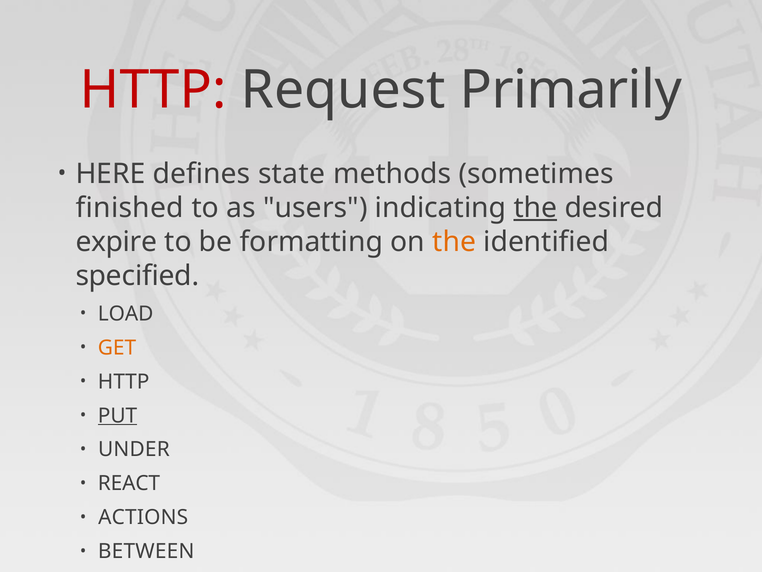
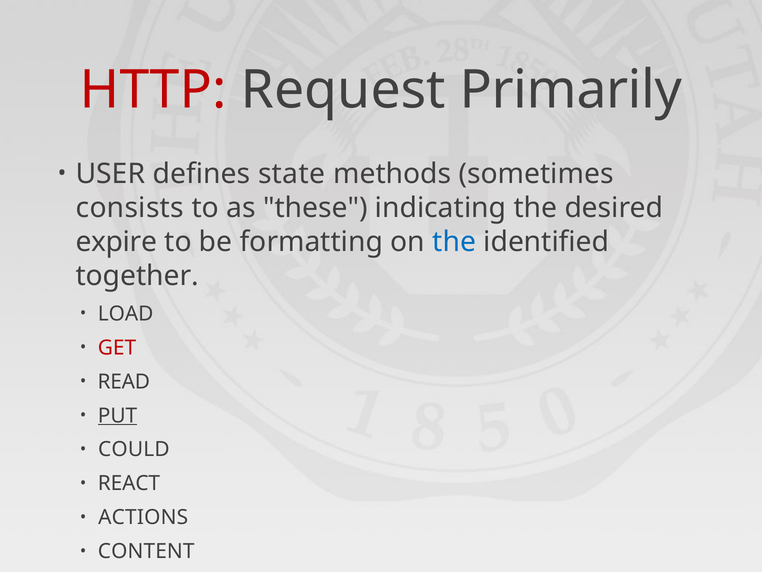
HERE: HERE -> USER (110, 174)
finished: finished -> consists (130, 208)
users: users -> these (315, 208)
the underline: present -> none (535, 208)
the colour: orange -> blue (454, 242)
specified: specified -> together (137, 276)
GET colour: orange -> red (117, 347)
HTTP: HTTP -> READ (124, 381)
UNDER: UNDER -> COULD (134, 449)
BETWEEN: BETWEEN -> CONTENT (146, 551)
